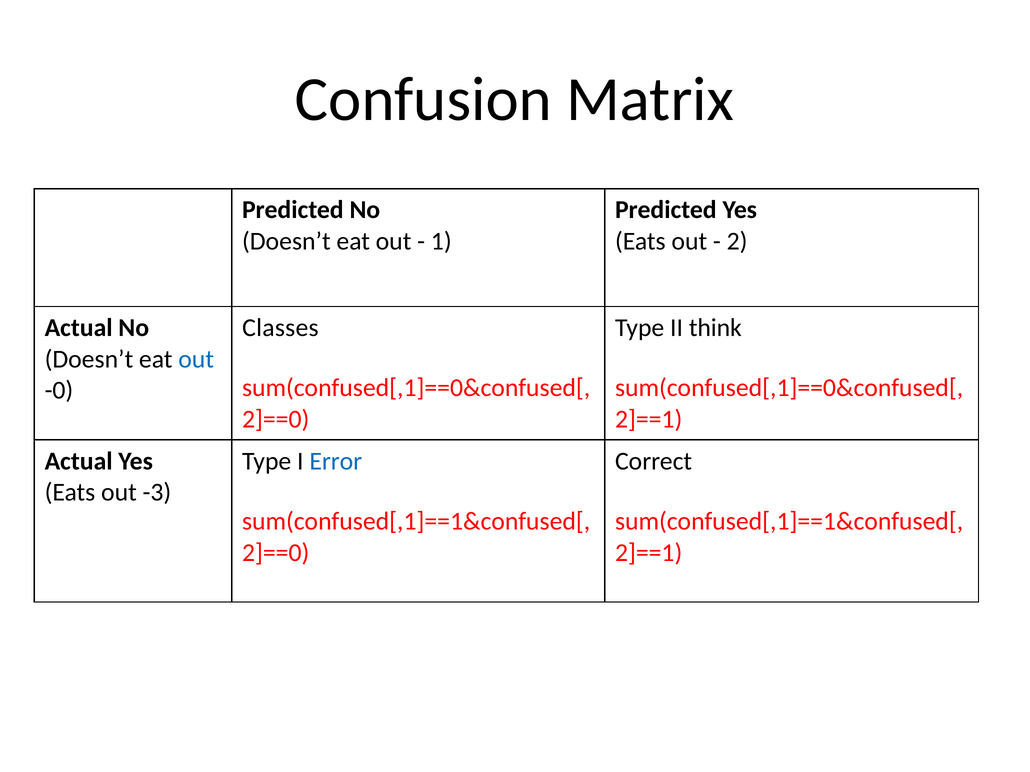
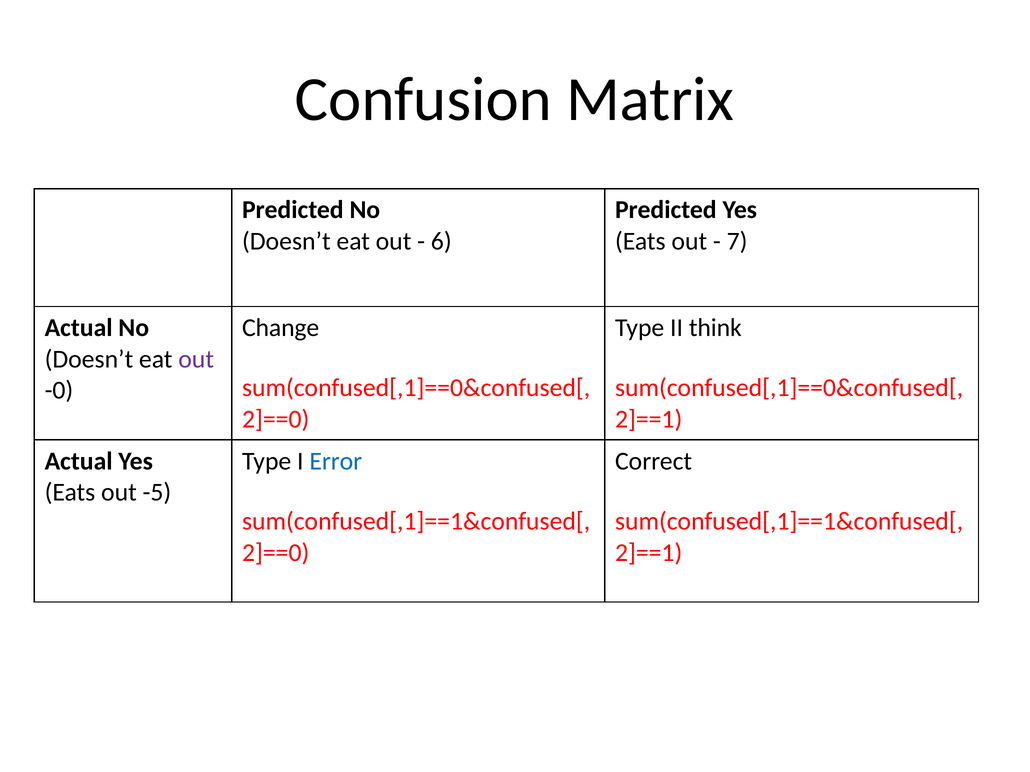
1: 1 -> 6 (441, 241)
2: 2 -> 7 (737, 241)
Classes: Classes -> Change (281, 328)
out colour: blue -> purple (196, 359)
-3: -3 -> -5 (157, 493)
